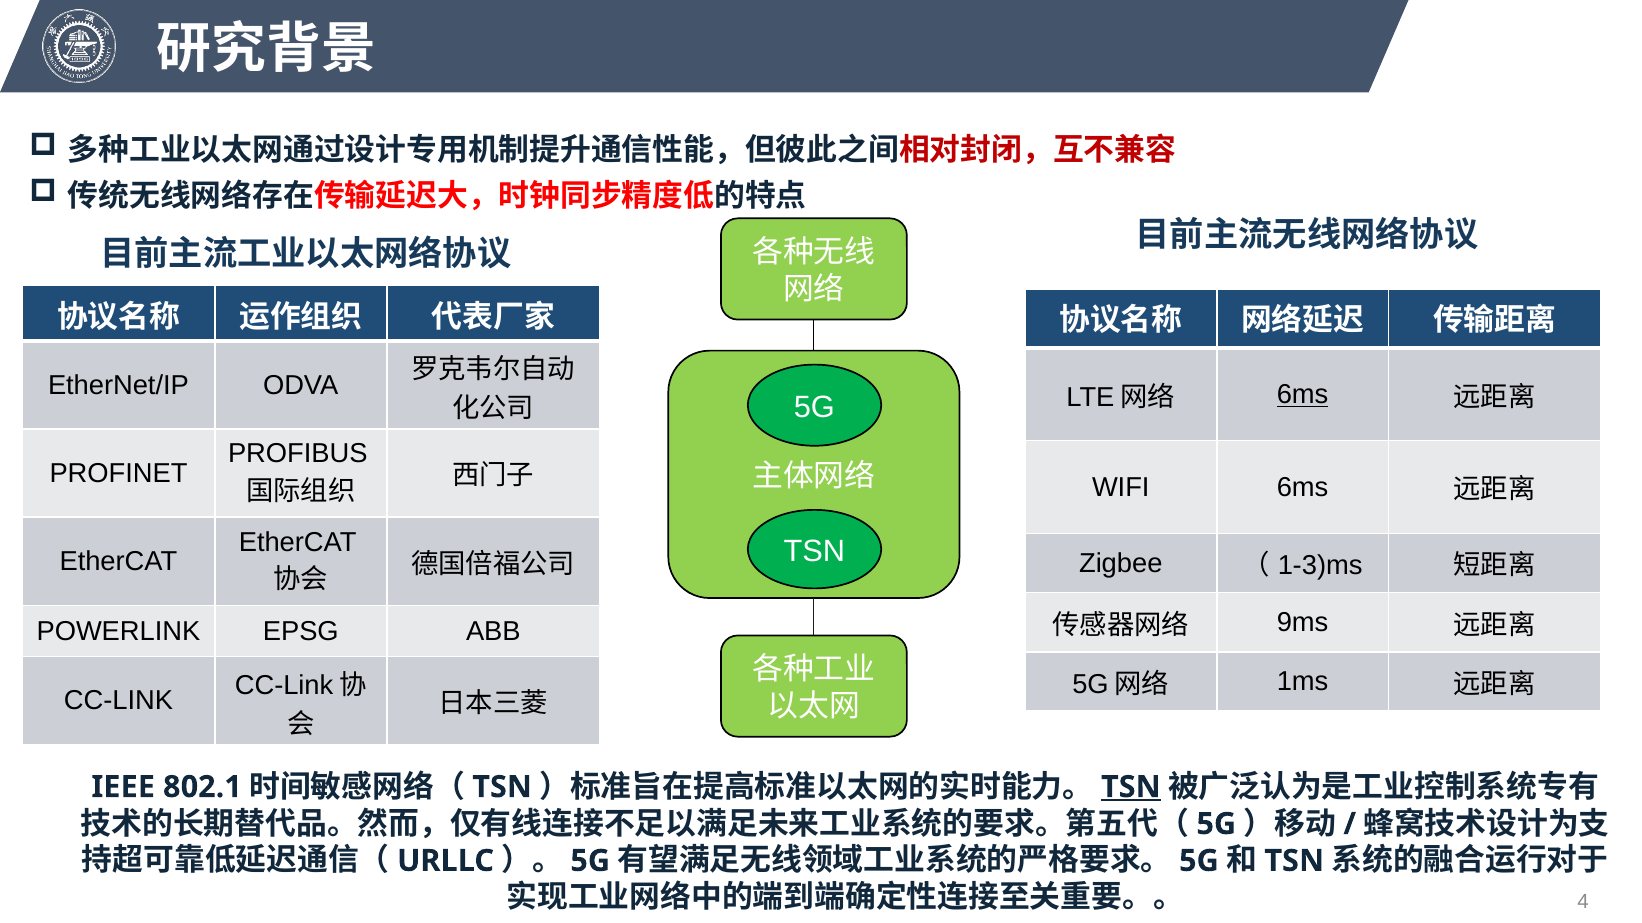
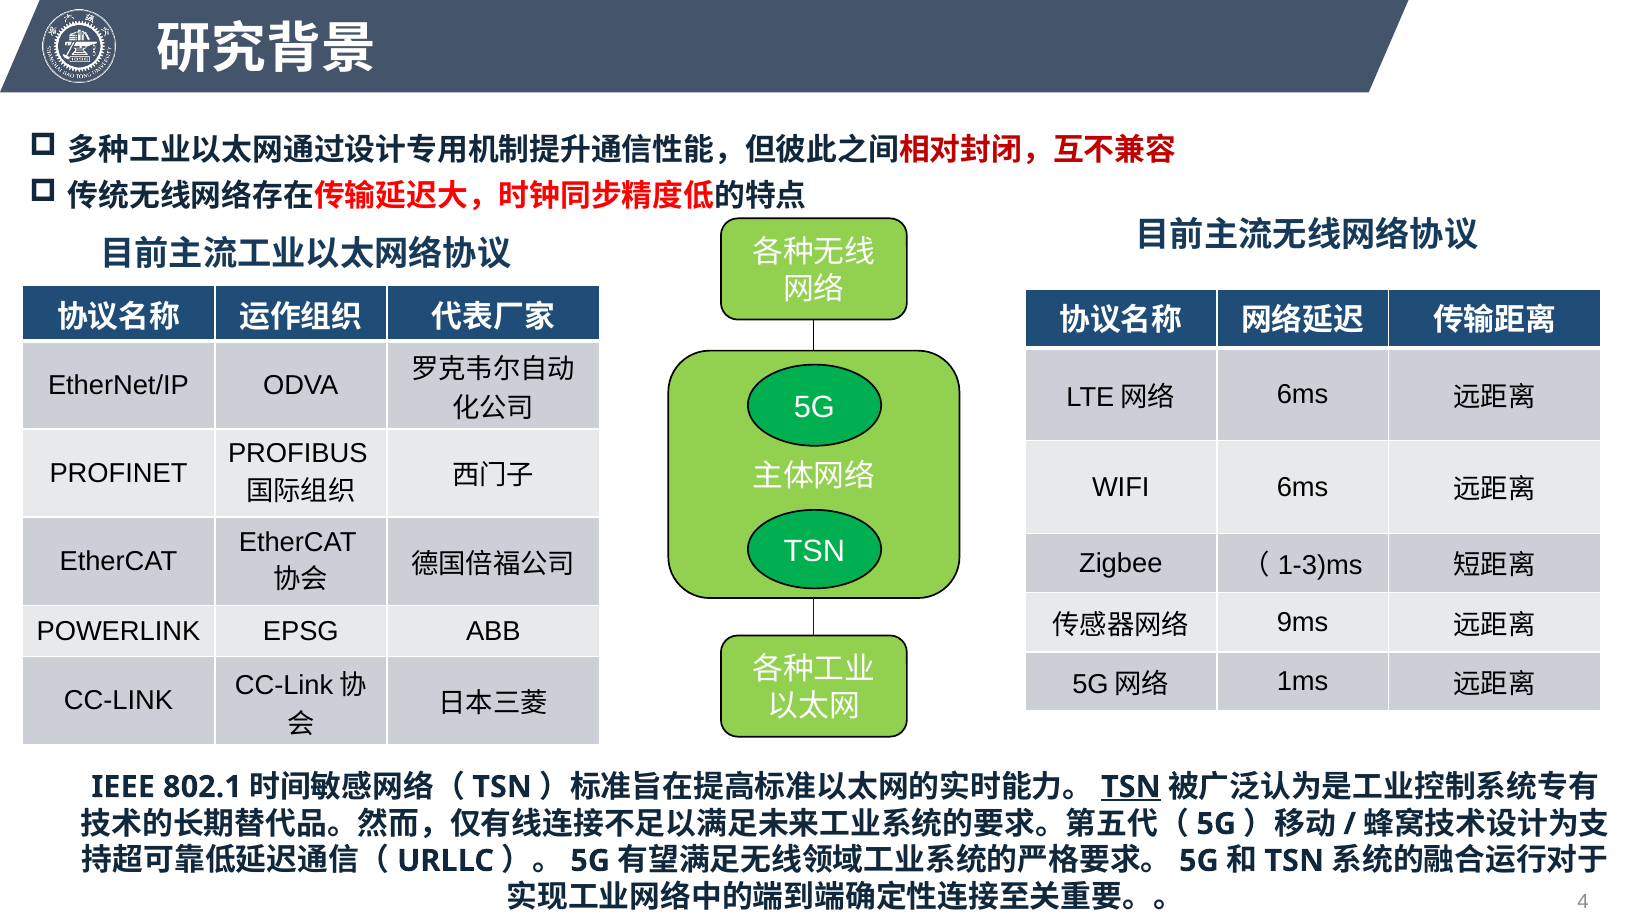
6ms underline: present -> none (1303, 395)
